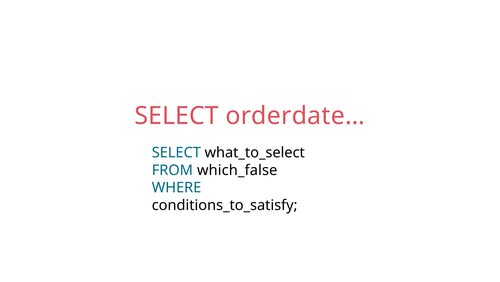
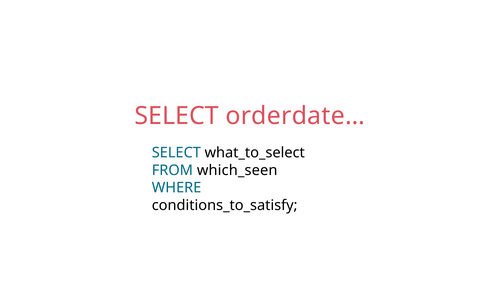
which_false: which_false -> which_seen (237, 170)
